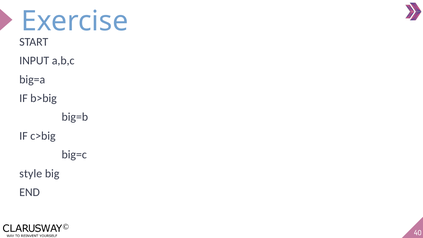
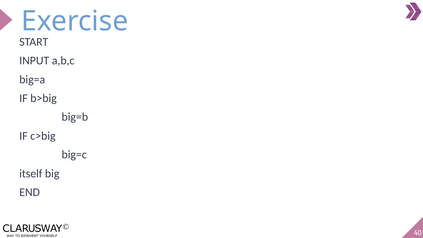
style: style -> itself (31, 173)
